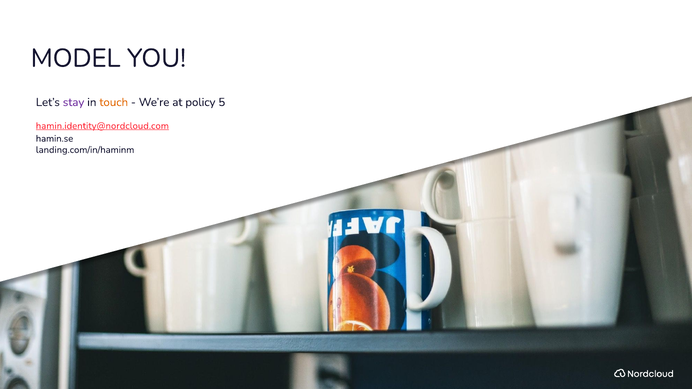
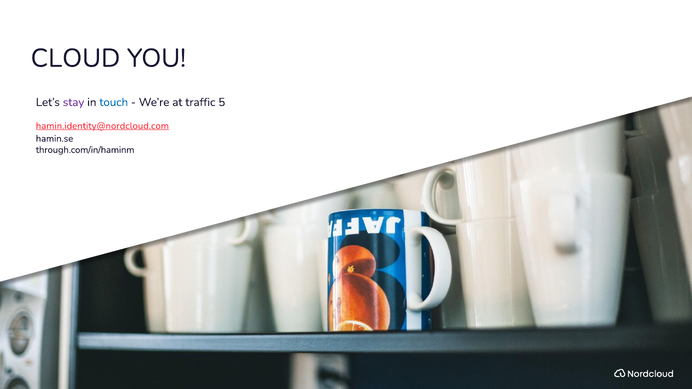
MODEL: MODEL -> CLOUD (75, 58)
touch colour: orange -> blue (114, 102)
policy: policy -> traffic (200, 102)
landing.com/in/haminm: landing.com/in/haminm -> through.com/in/haminm (85, 150)
